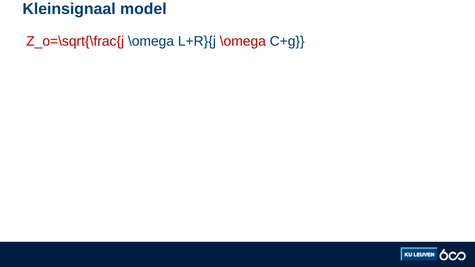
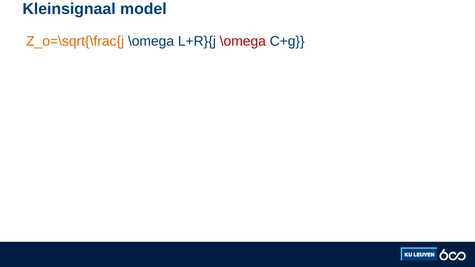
Z_o=\sqrt{\frac{j colour: red -> orange (75, 41)
